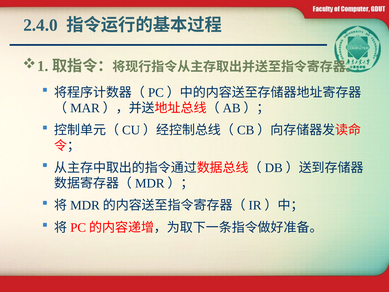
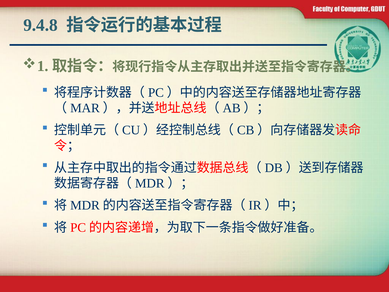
2.4.0: 2.4.0 -> 9.4.8 (41, 25)
